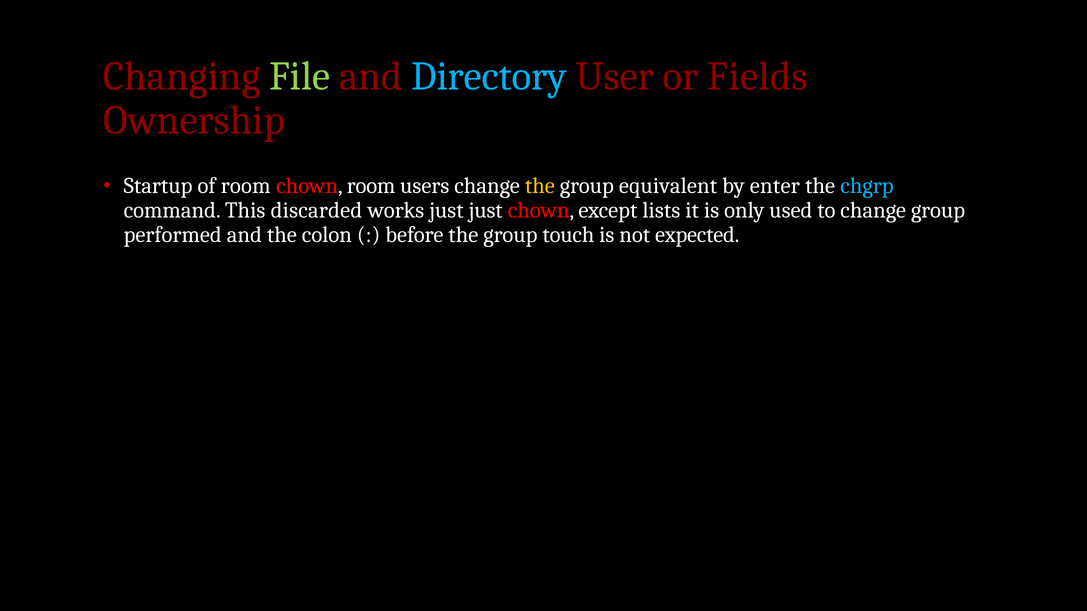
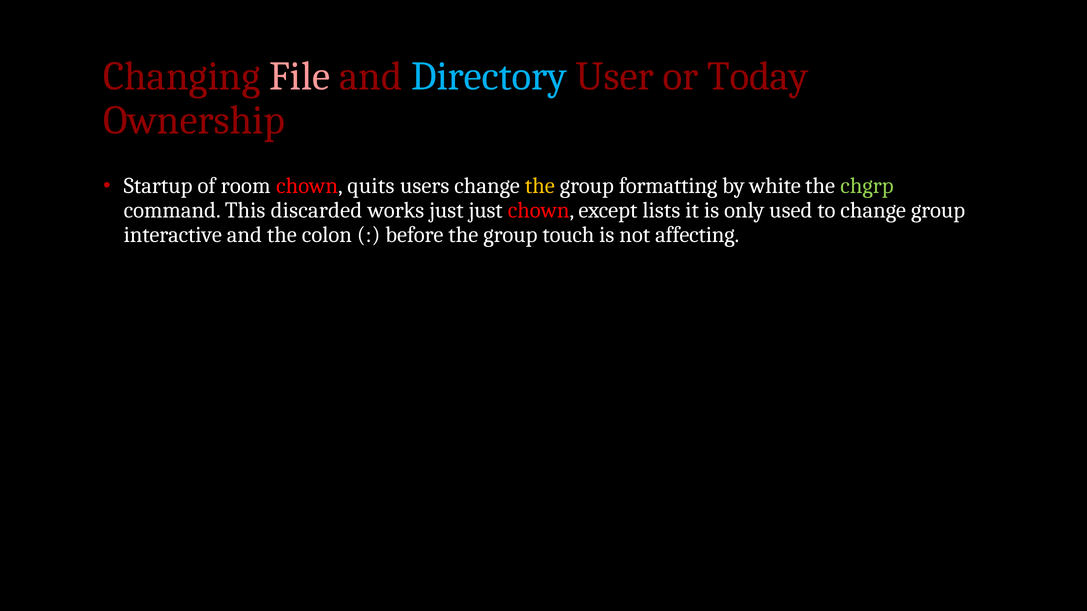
File colour: light green -> pink (300, 76)
Fields: Fields -> Today (758, 76)
chown room: room -> quits (371, 186)
equivalent: equivalent -> formatting (668, 186)
enter: enter -> white (775, 186)
chgrp colour: light blue -> light green (867, 186)
performed: performed -> interactive (173, 235)
expected: expected -> affecting (697, 235)
